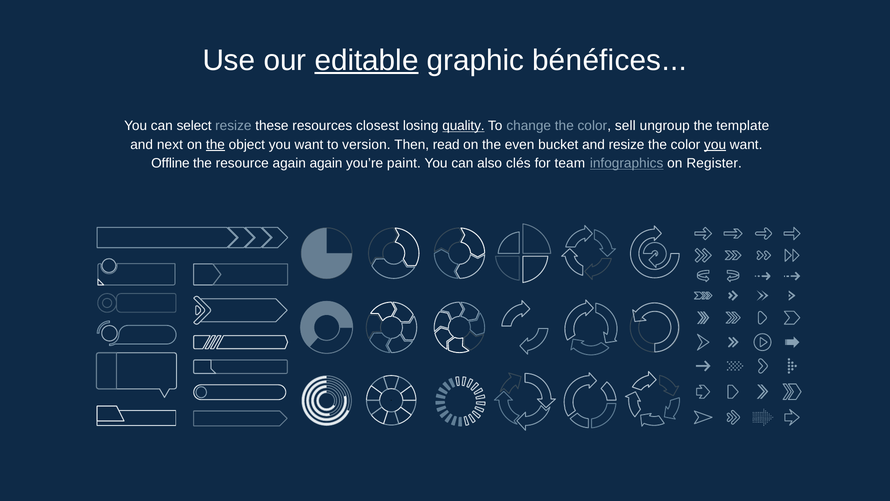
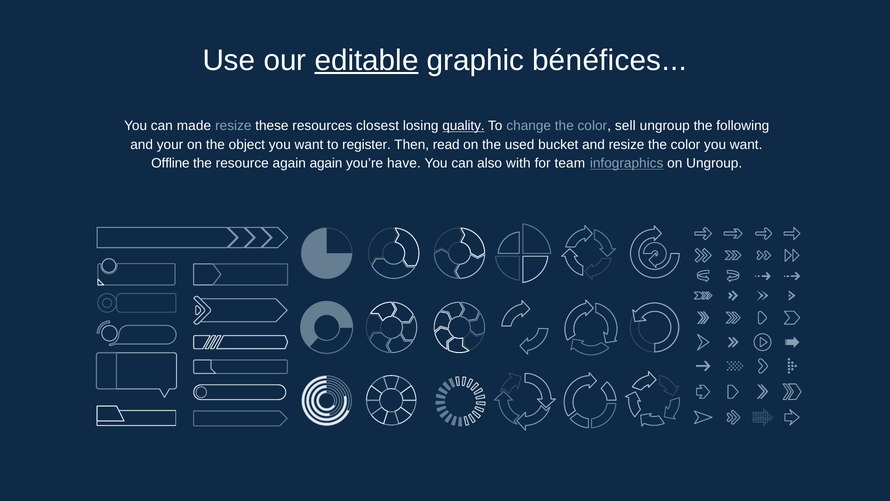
select: select -> made (194, 126)
template: template -> following (743, 126)
next: next -> your (170, 145)
the underline: present -> none (215, 145)
version: version -> register (367, 145)
even: even -> used (520, 145)
you underline: present -> none (715, 145)
paint: paint -> have (404, 163)
clés: clés -> with (518, 163)
on Register: Register -> Ungroup (714, 163)
